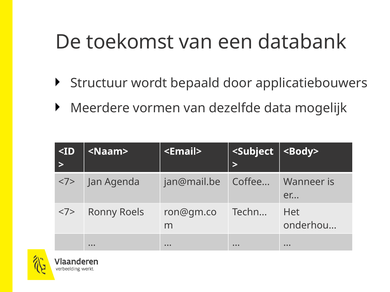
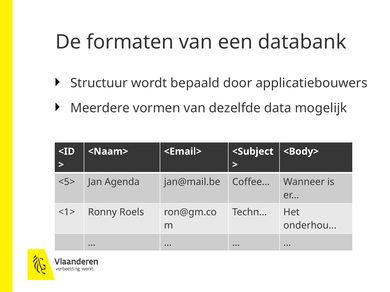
toekomst: toekomst -> formaten (130, 42)
<7>: <7> -> <5> (67, 182)
<7>: <7> -> <1> (67, 213)
